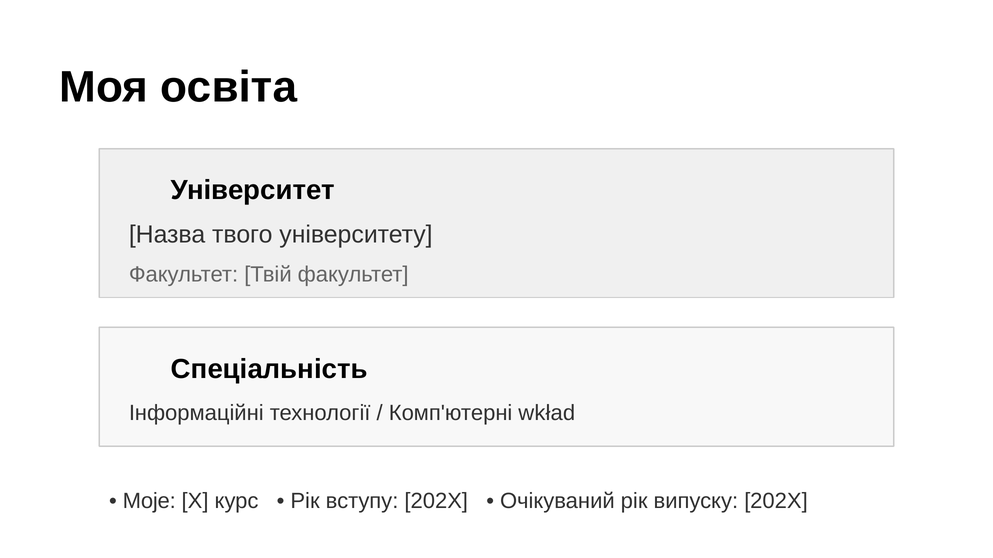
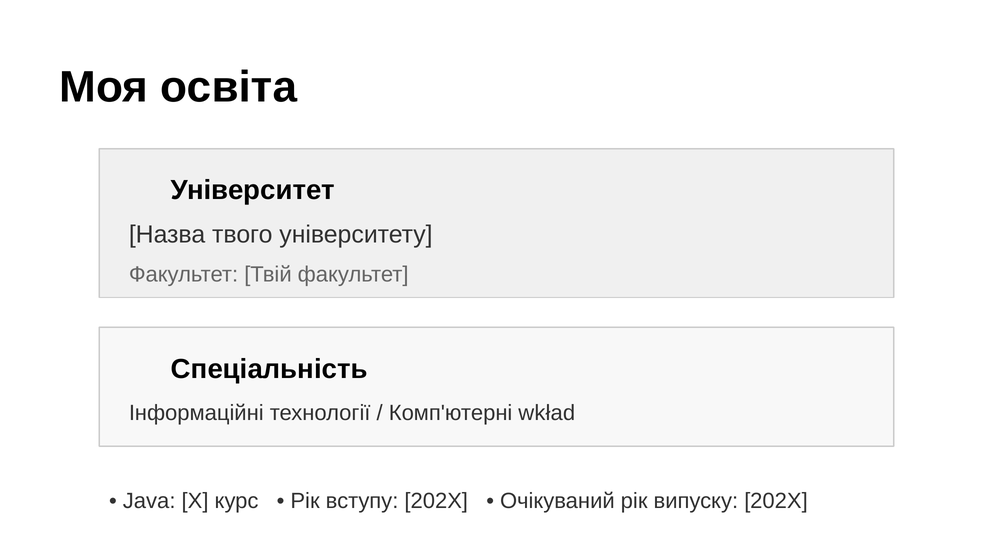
Moje: Moje -> Java (149, 501)
